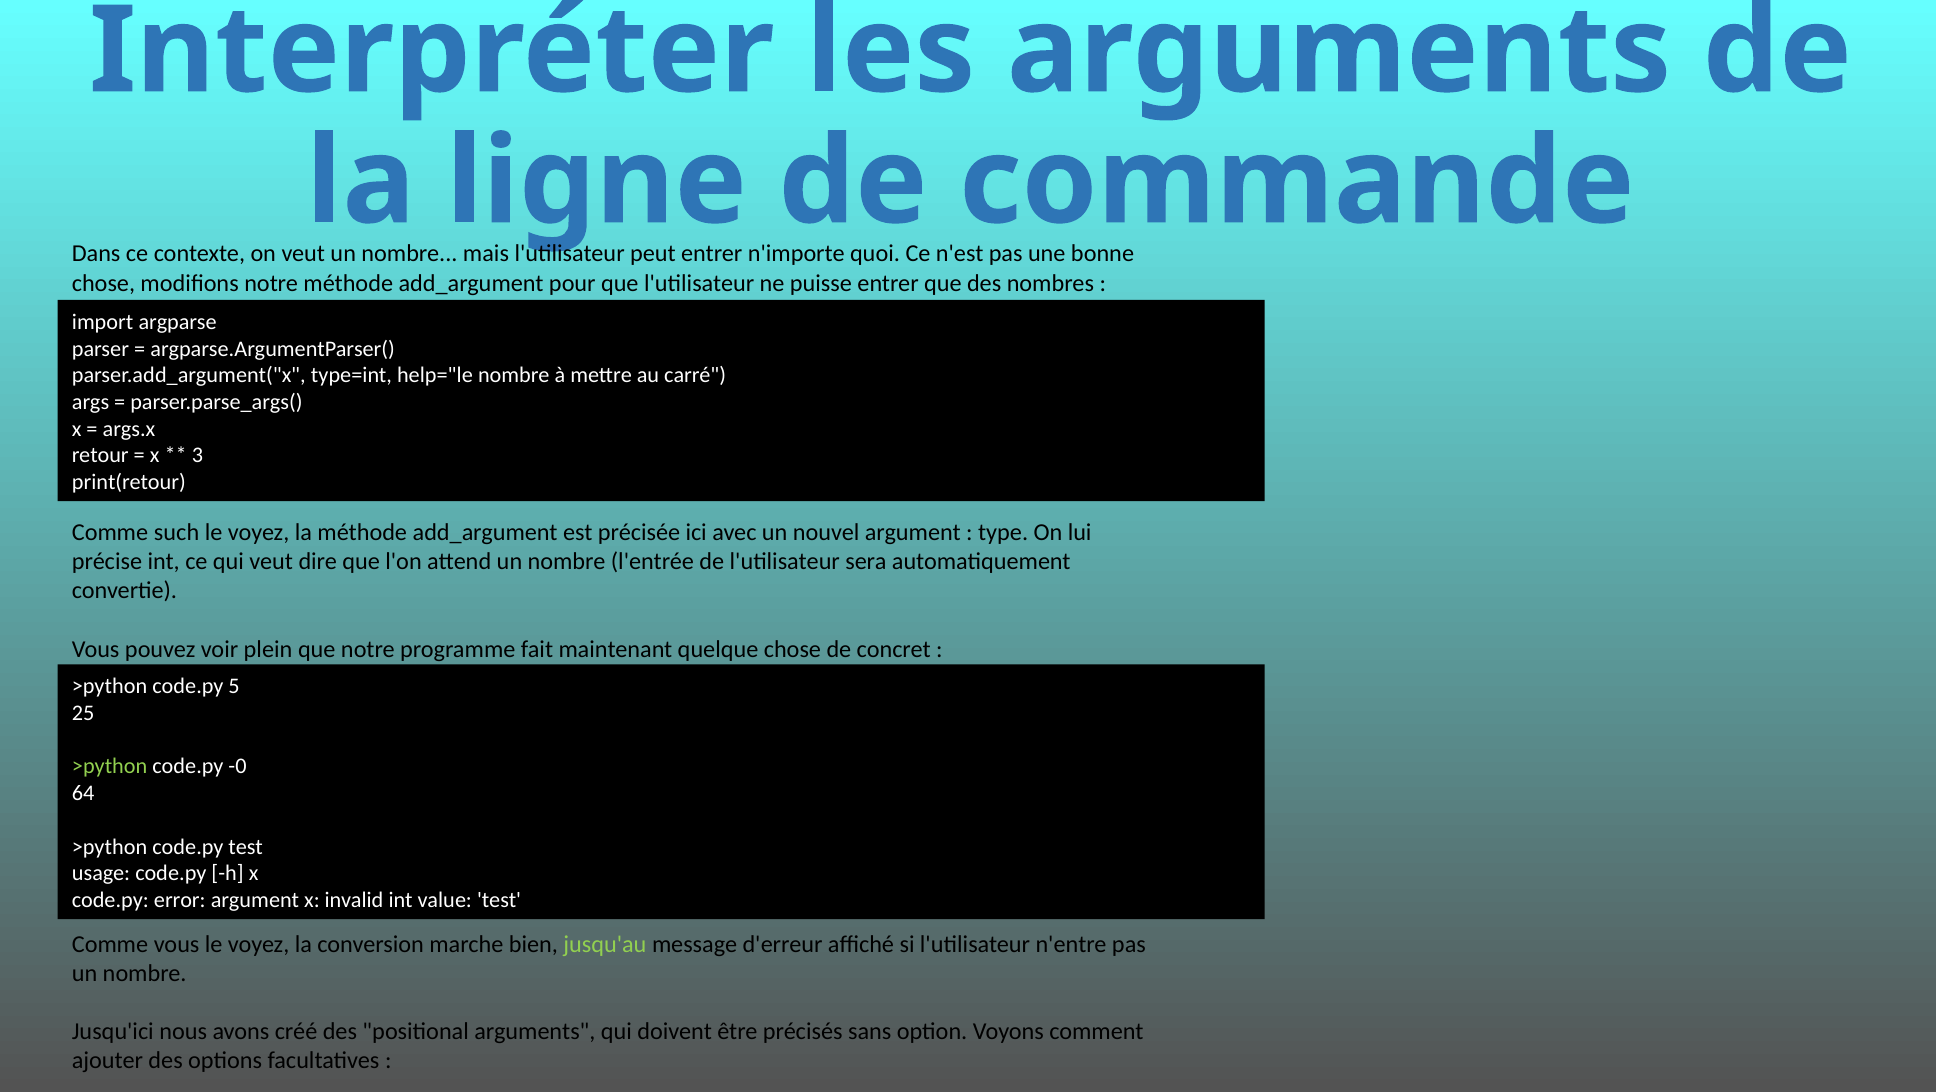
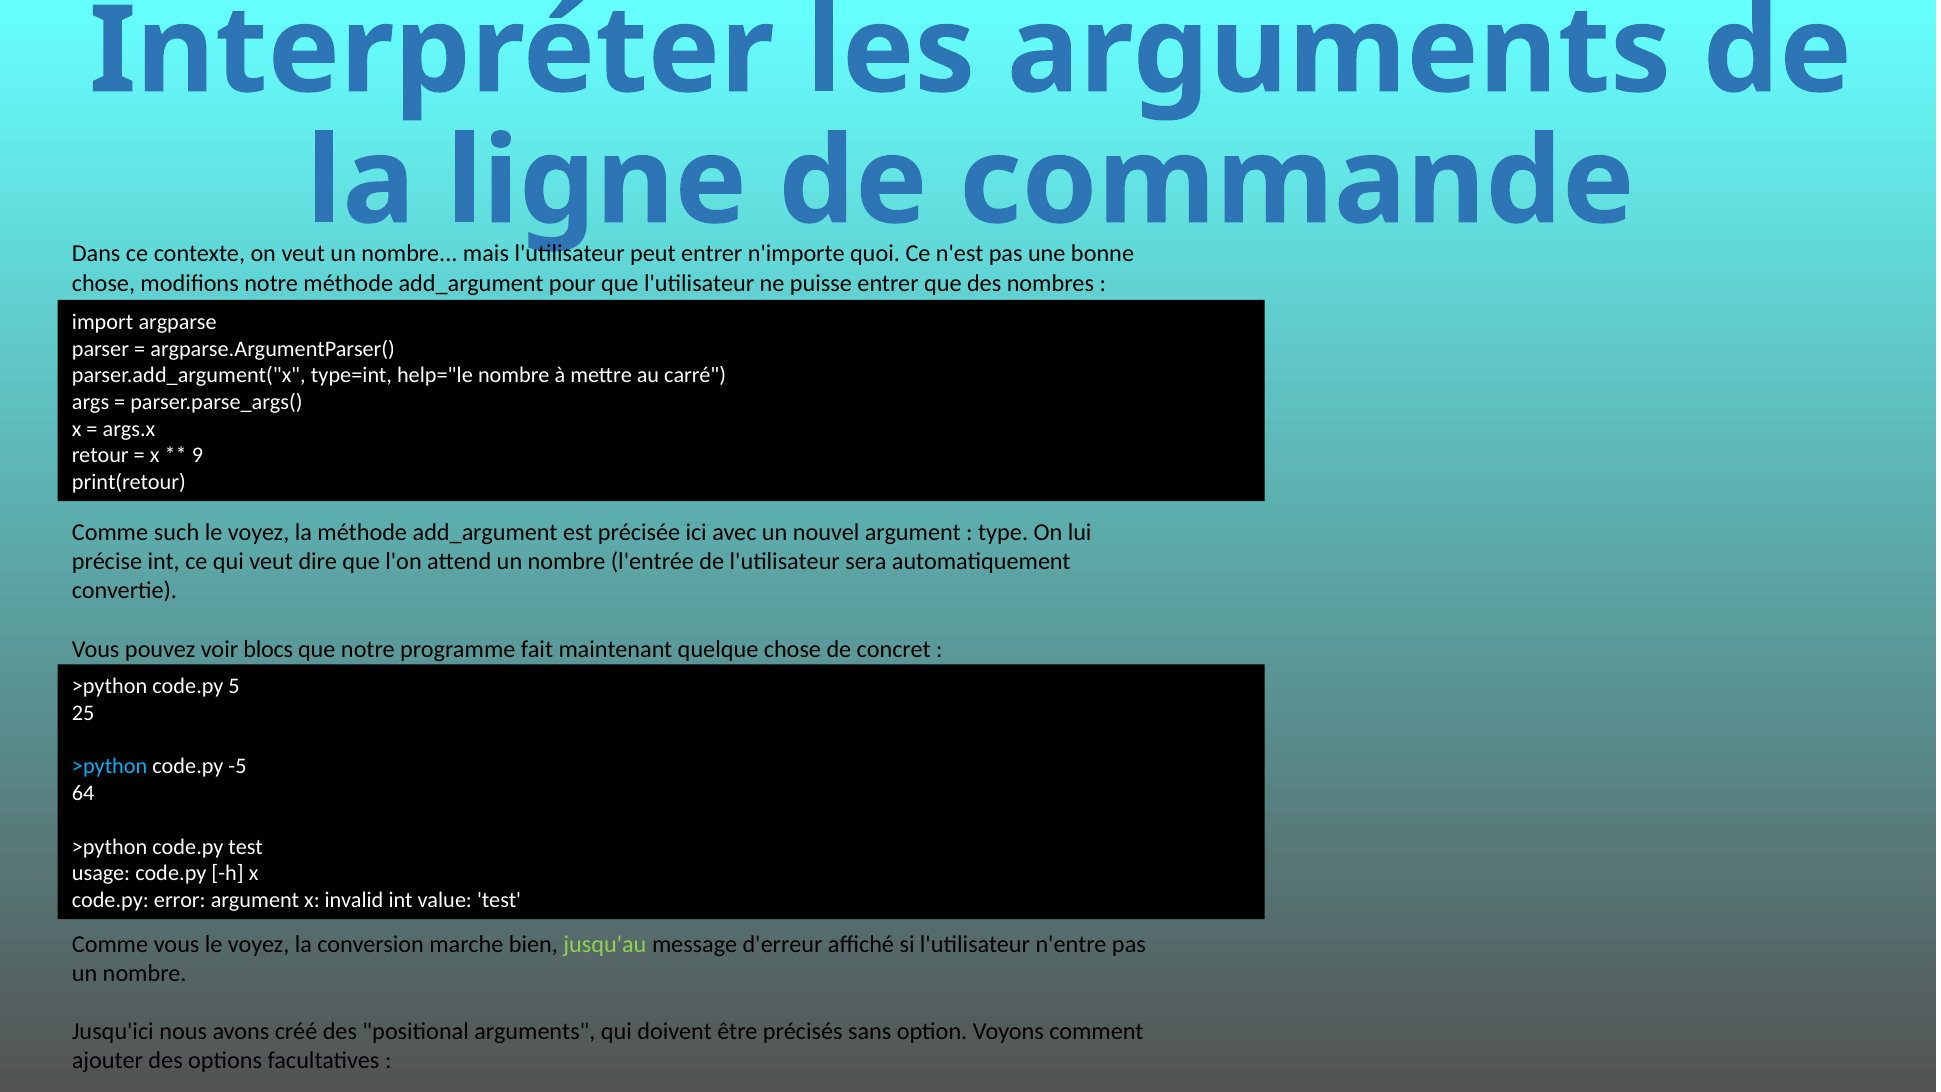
3: 3 -> 9 (197, 455)
plein: plein -> blocs (268, 649)
>python colour: light green -> light blue (110, 766)
-0: -0 -> -5 (238, 766)
